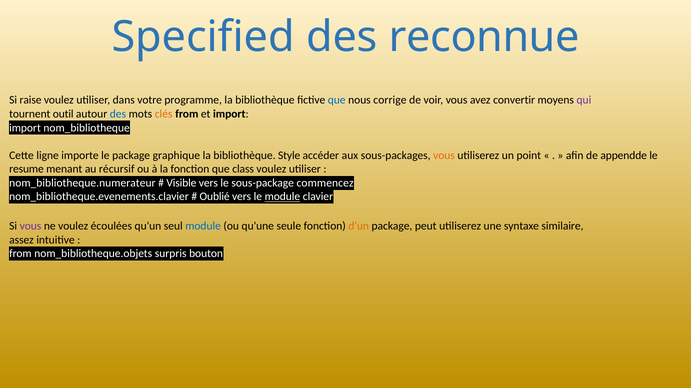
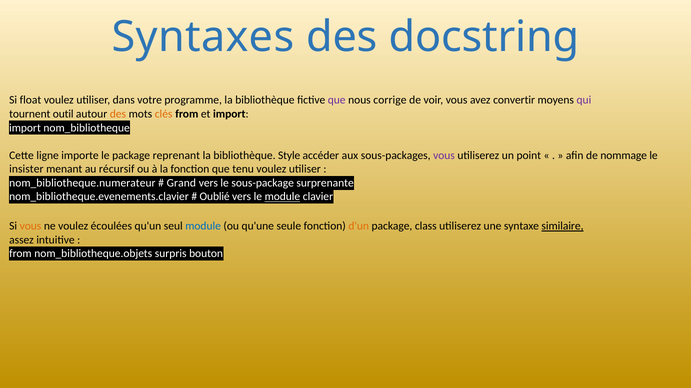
Specified: Specified -> Syntaxes (203, 37)
reconnue: reconnue -> docstring (484, 37)
raise: raise -> float (30, 100)
que colour: blue -> purple (337, 100)
des colour: blue -> orange (118, 114)
graphique: graphique -> reprenant (176, 156)
vous colour: orange -> purple (444, 156)
appendde: appendde -> nommage (624, 156)
resume: resume -> insister (26, 169)
class: class -> tenu (243, 169)
Visible: Visible -> Grand (181, 183)
commencez: commencez -> surprenante (325, 183)
vous colour: purple -> orange (30, 226)
peut: peut -> class (426, 226)
similaire underline: none -> present (563, 226)
